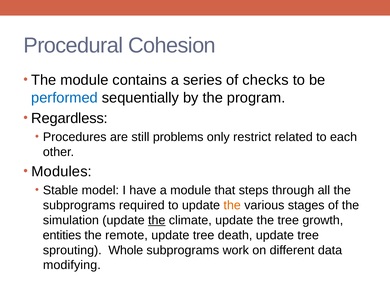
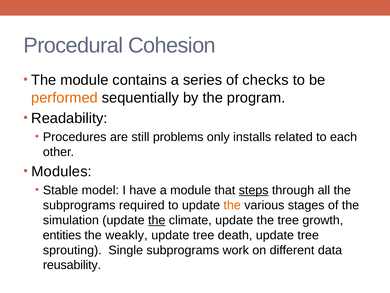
performed colour: blue -> orange (65, 98)
Regardless: Regardless -> Readability (69, 118)
restrict: restrict -> installs (252, 137)
steps underline: none -> present (254, 190)
remote: remote -> weakly (126, 235)
Whole: Whole -> Single (126, 250)
modifying: modifying -> reusability (72, 265)
